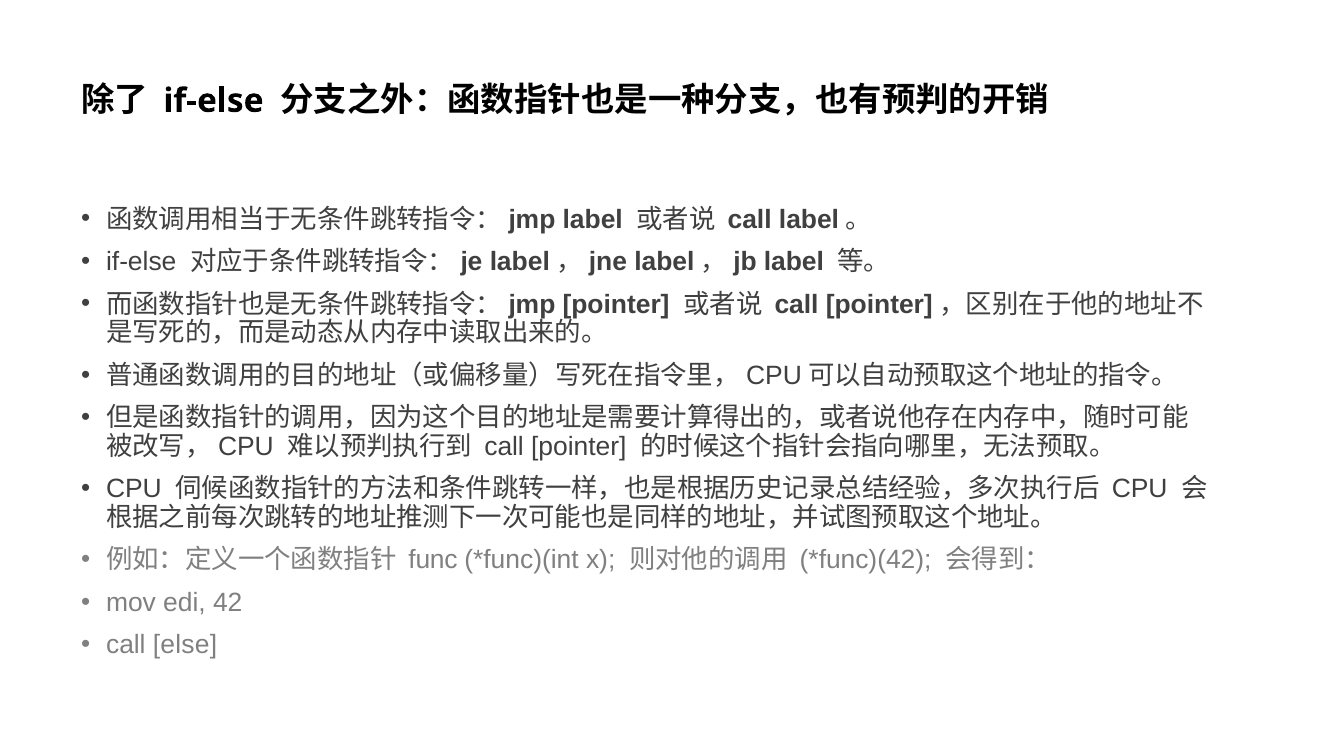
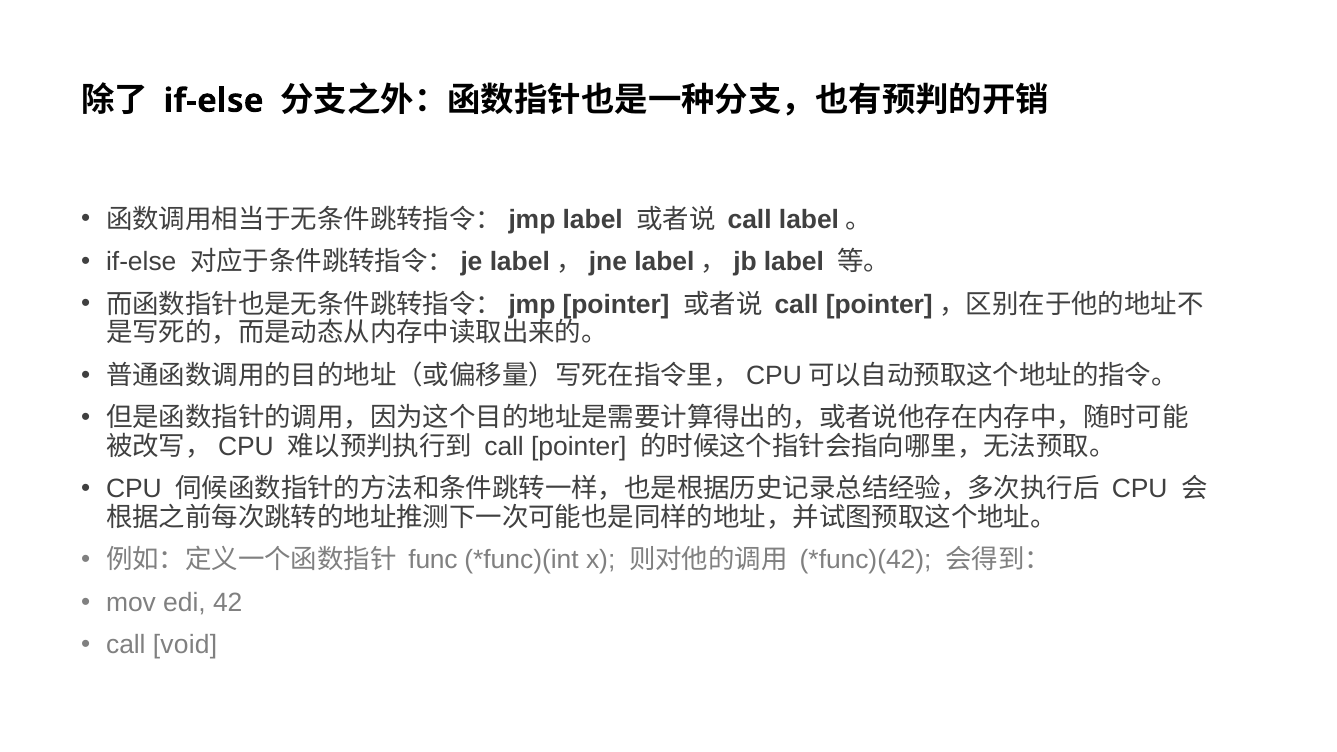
else: else -> void (185, 645)
